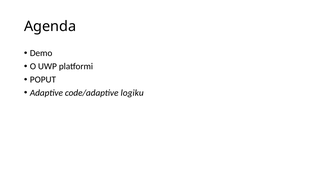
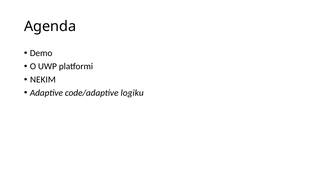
POPUT: POPUT -> NEKIM (43, 80)
